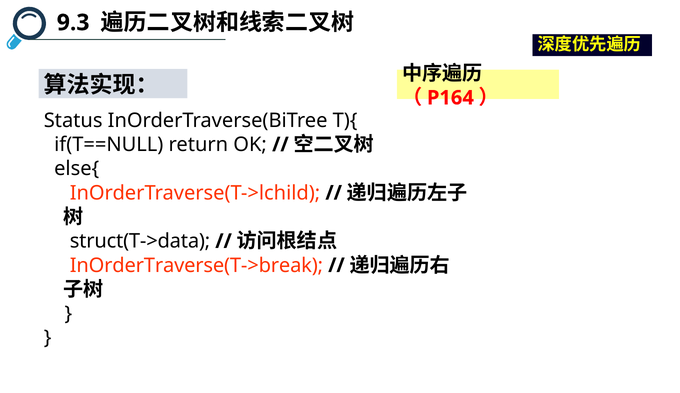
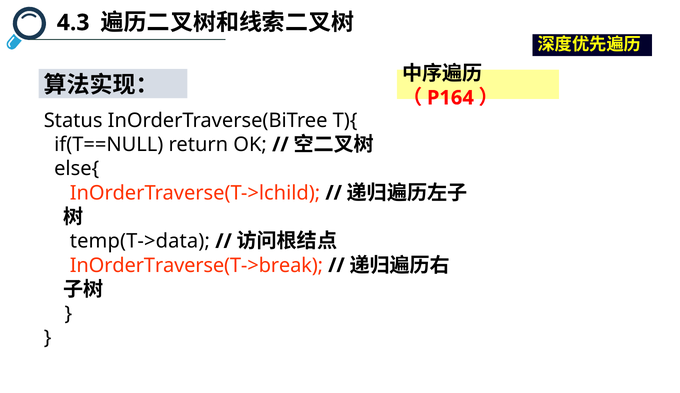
9.3: 9.3 -> 4.3 (73, 23)
struct(T->data: struct(T->data -> temp(T->data (140, 241)
